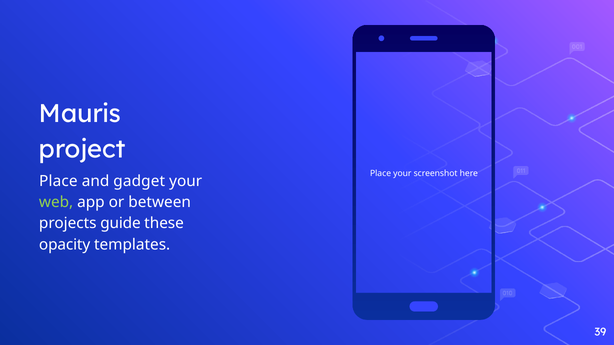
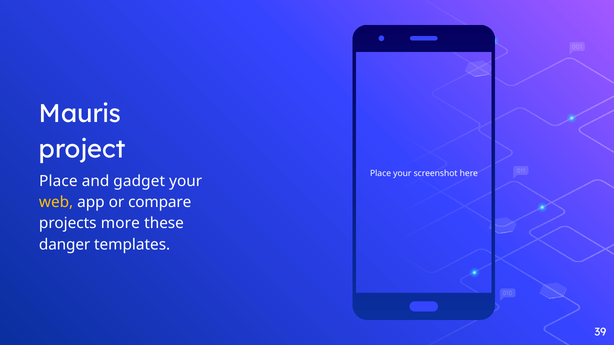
web colour: light green -> yellow (56, 202)
between: between -> compare (160, 202)
guide: guide -> more (120, 224)
opacity: opacity -> danger (65, 245)
